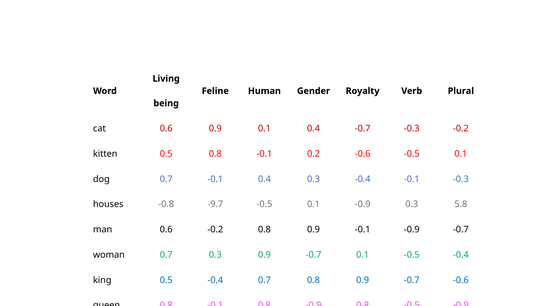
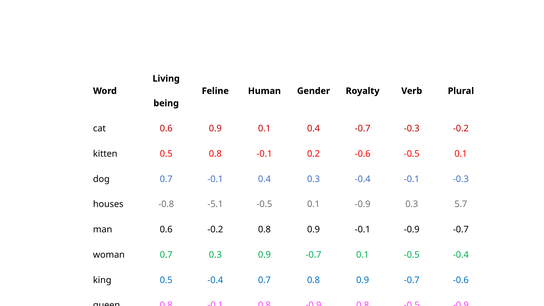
-9.7: -9.7 -> -5.1 (215, 204)
5.8: 5.8 -> 5.7 (461, 204)
